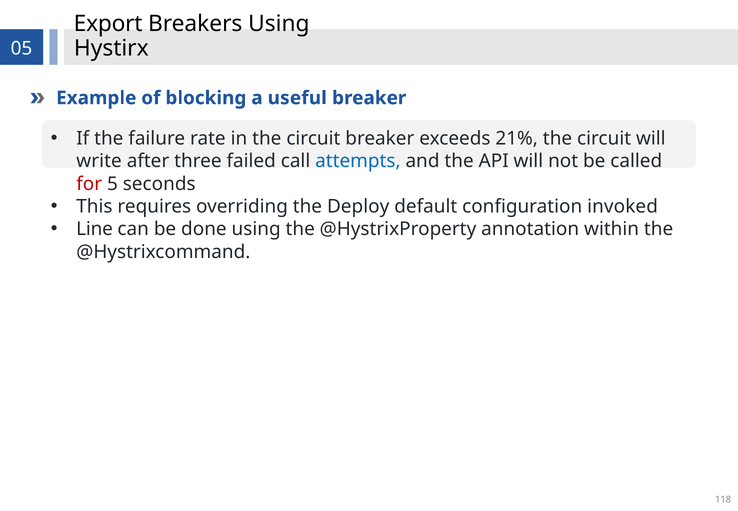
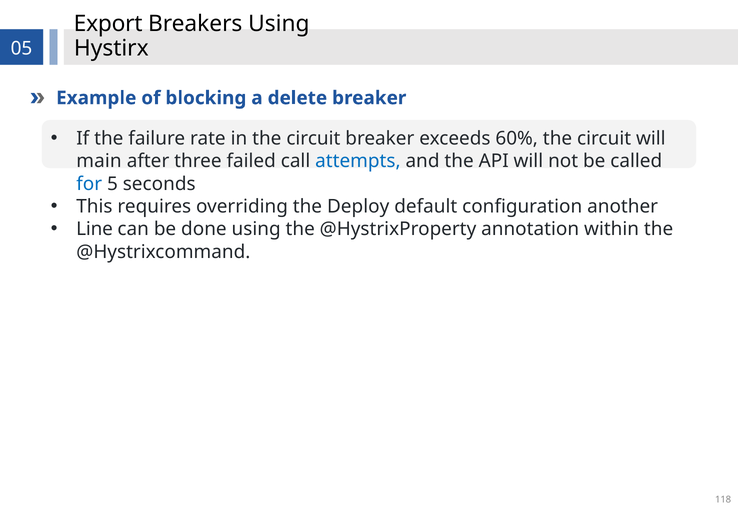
useful: useful -> delete (297, 98)
21%: 21% -> 60% (517, 138)
write: write -> main (99, 161)
for colour: red -> blue (89, 184)
invoked: invoked -> another (623, 206)
